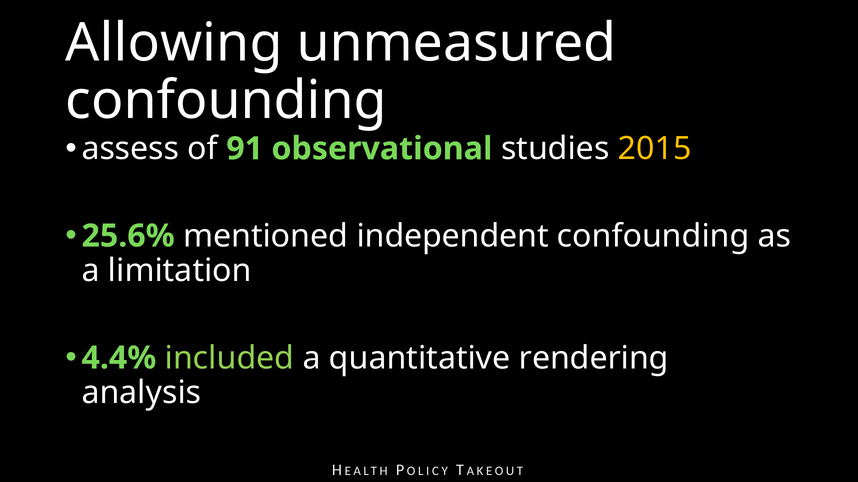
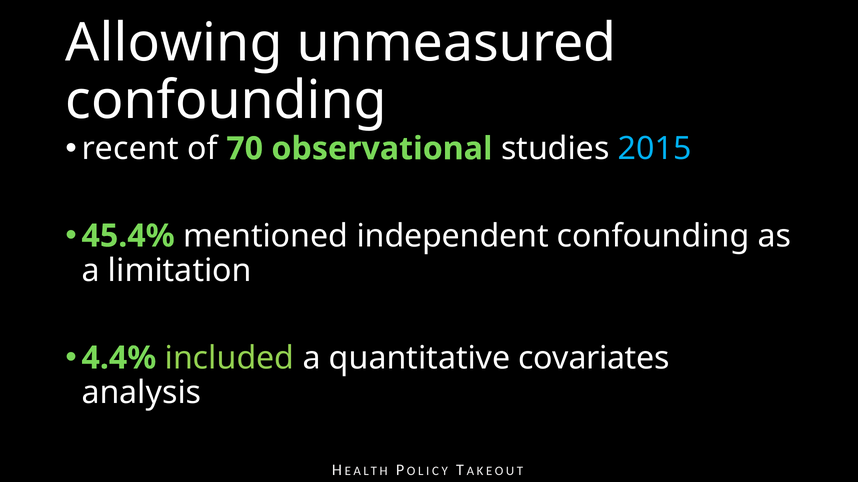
assess: assess -> recent (130, 149)
91: 91 -> 70 (245, 149)
2015 colour: yellow -> light blue (655, 149)
25.6%: 25.6% -> 45.4% (128, 236)
rendering: rendering -> covariates (594, 358)
